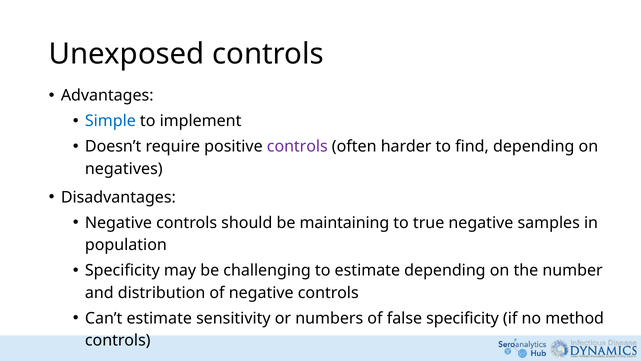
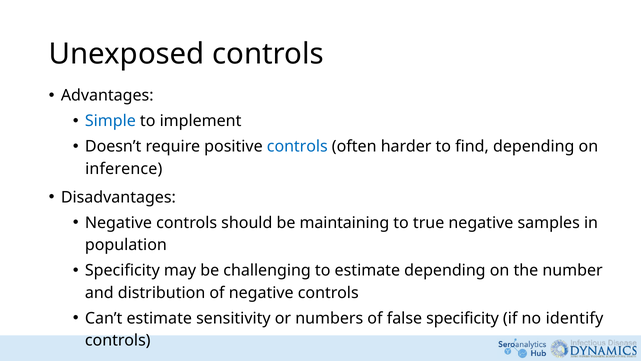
controls colour: purple -> blue (297, 146)
negatives: negatives -> inference (124, 169)
method: method -> identify (574, 318)
